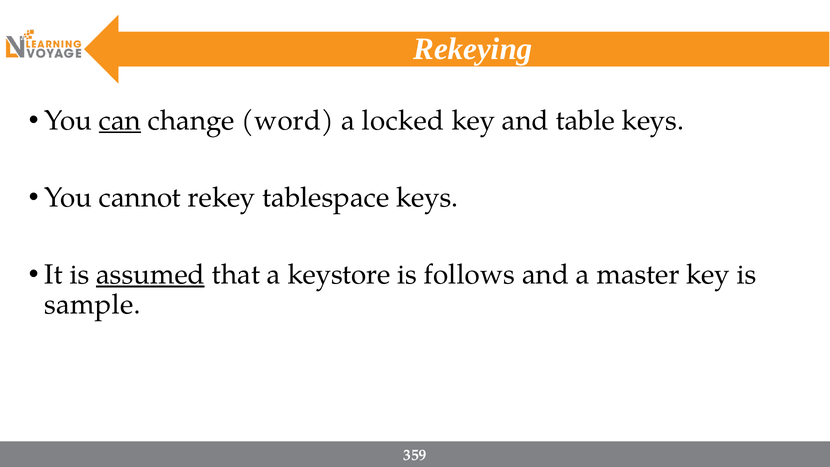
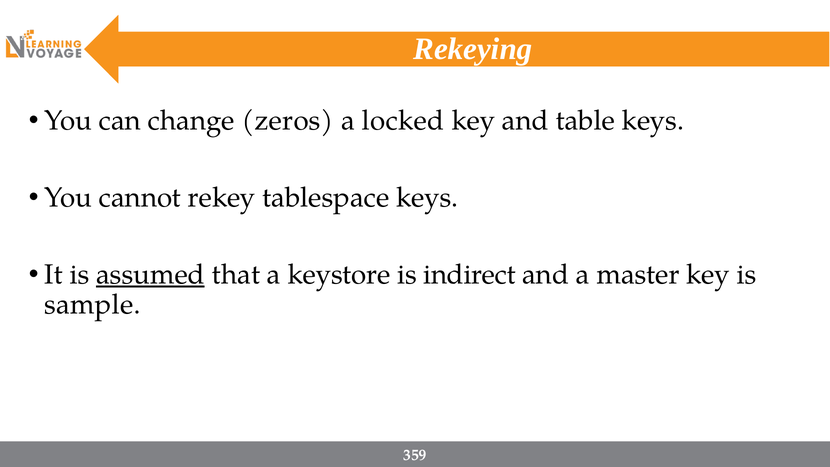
can underline: present -> none (120, 120)
word: word -> zeros (288, 120)
follows: follows -> indirect (470, 274)
